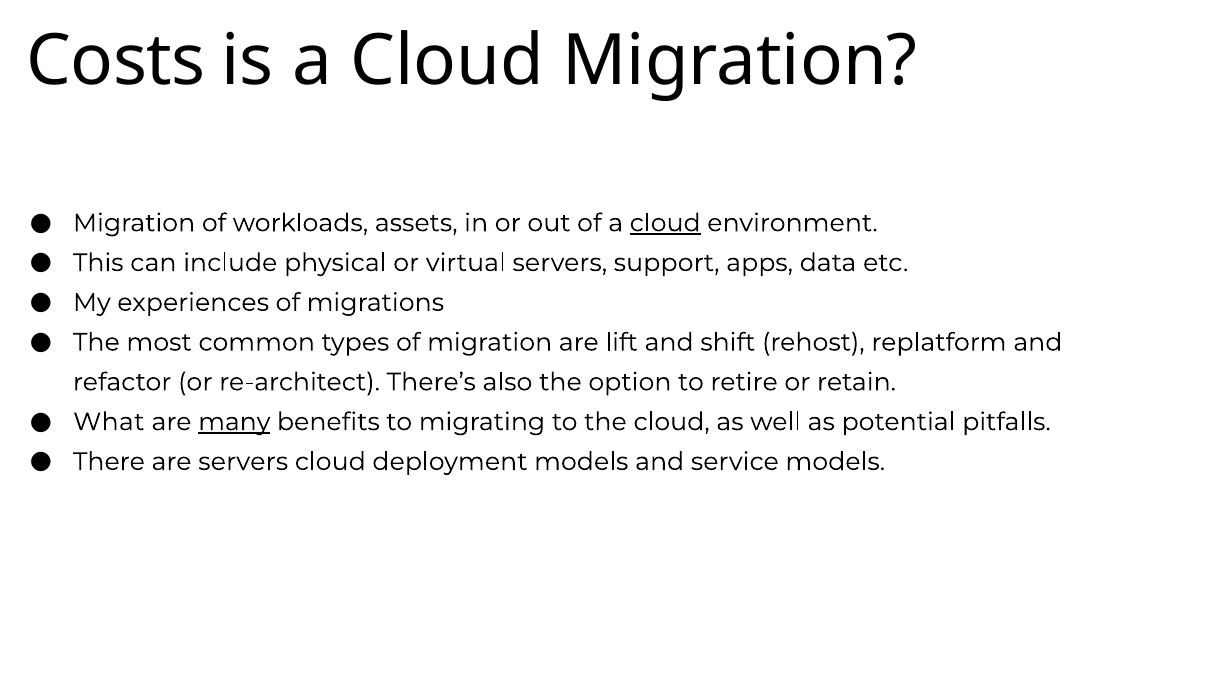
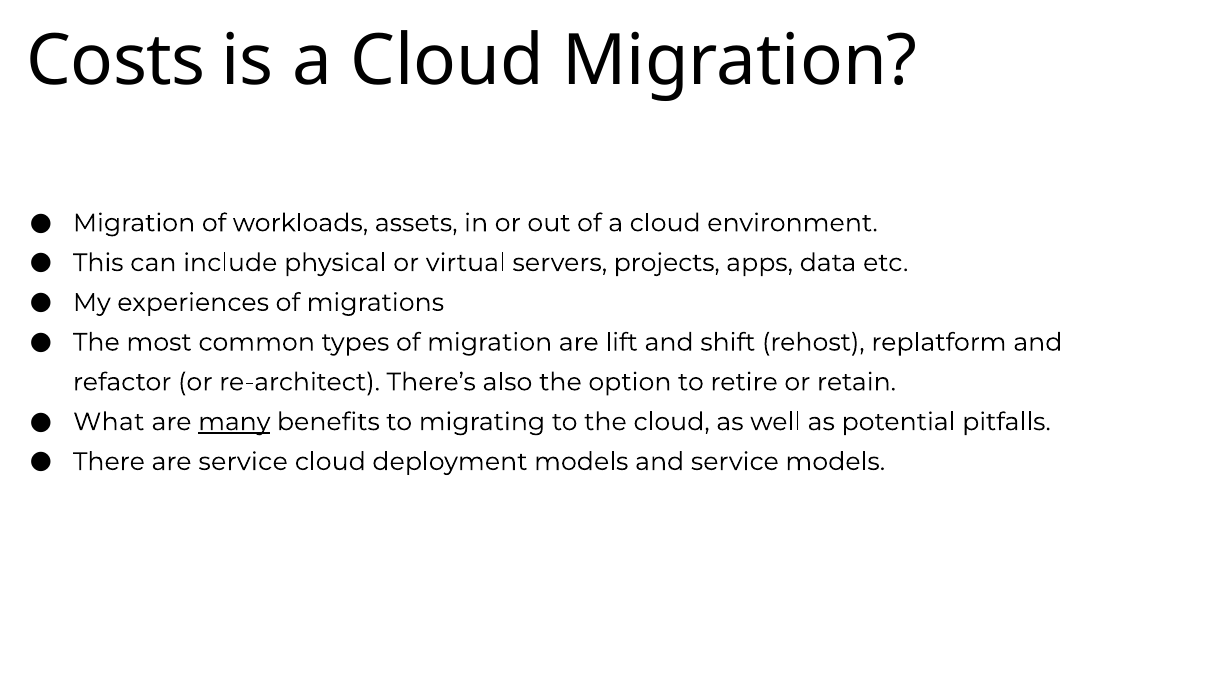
cloud underline: present -> none (665, 223)
support: support -> projects (667, 263)
are servers: servers -> service (243, 462)
